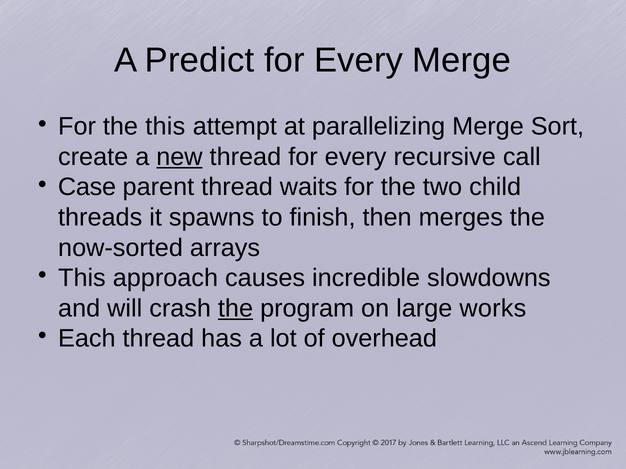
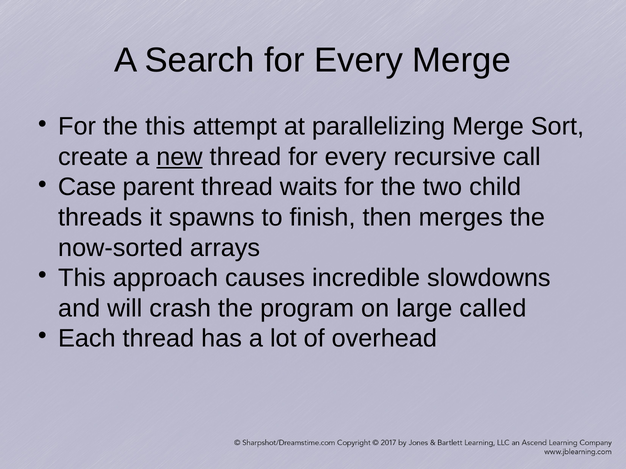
Predict: Predict -> Search (200, 60)
the underline: present -> none (236, 309)
works: works -> called (493, 309)
